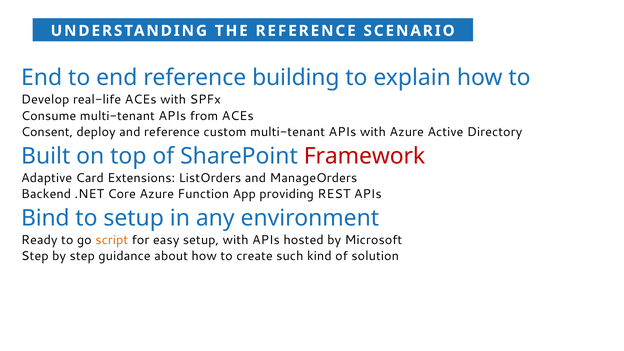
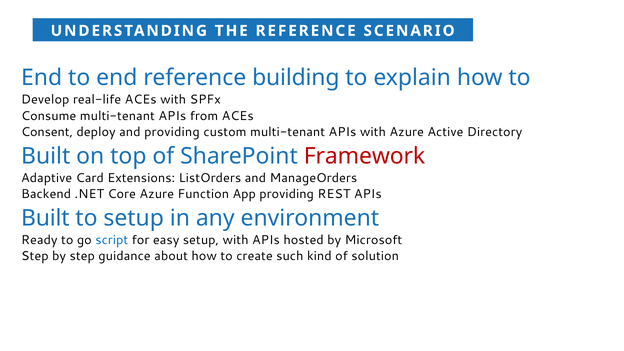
and reference: reference -> providing (172, 132)
Bind: Bind -> Built (45, 218)
script colour: orange -> blue (112, 240)
